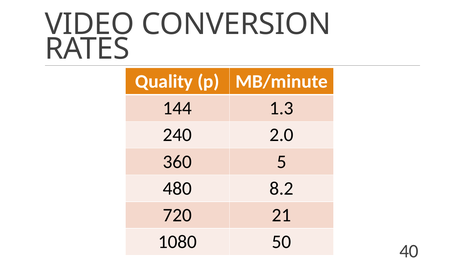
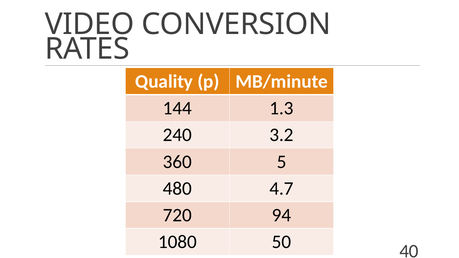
2.0: 2.0 -> 3.2 (282, 135)
8.2: 8.2 -> 4.7 (282, 189)
21: 21 -> 94 (282, 215)
